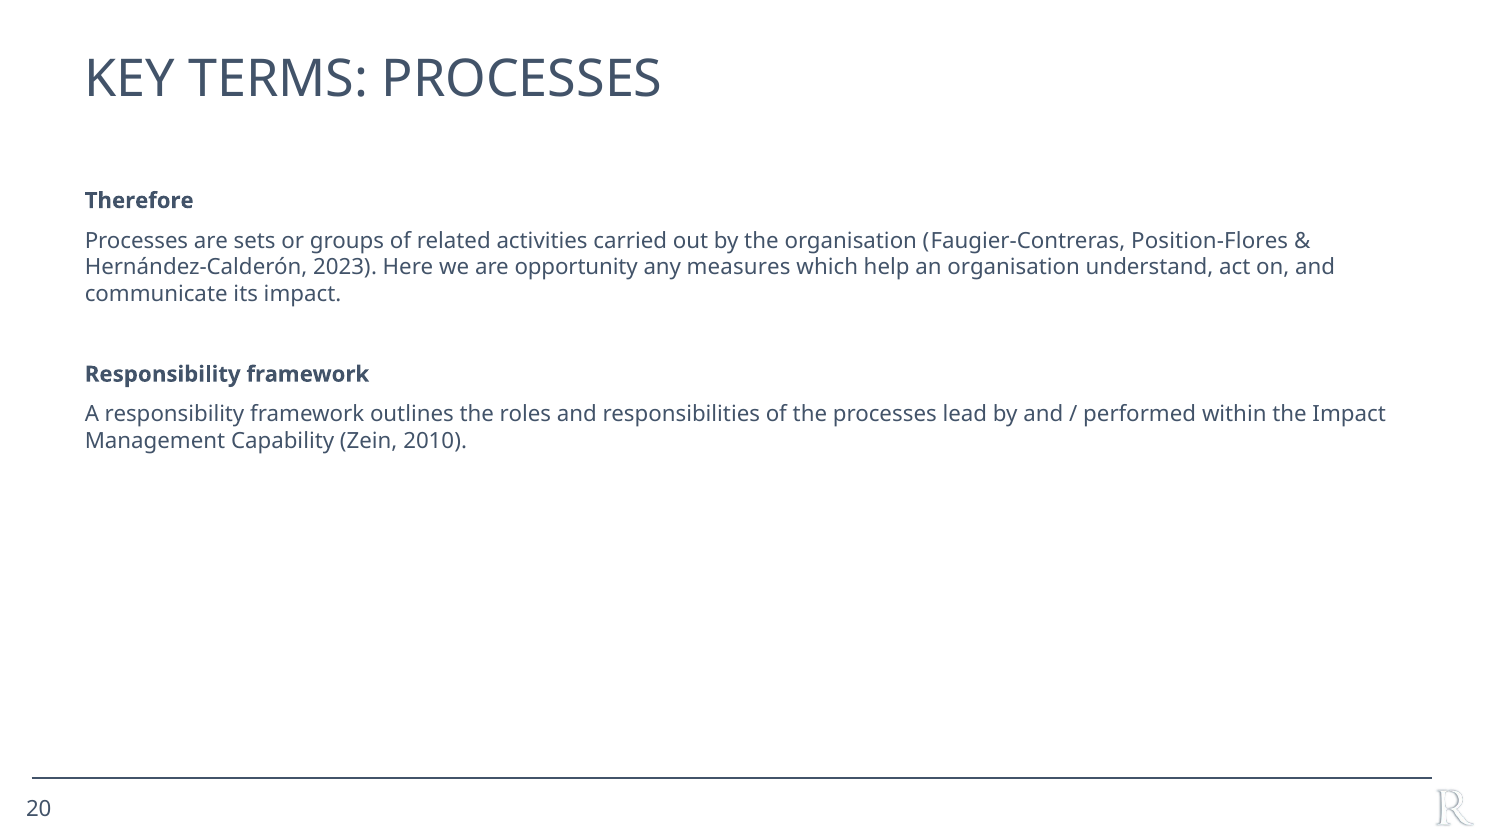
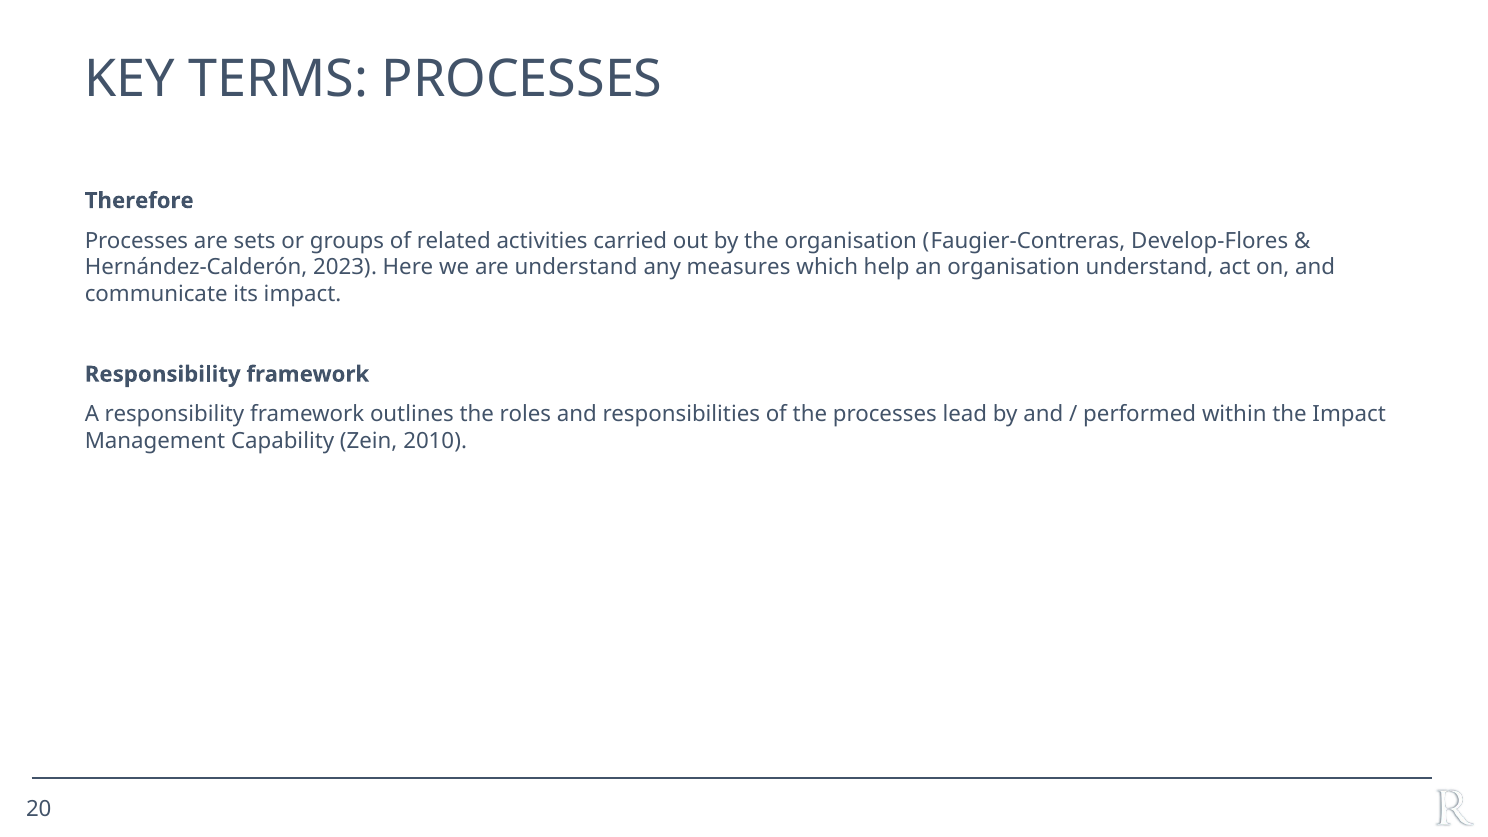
Position-Flores: Position-Flores -> Develop-Flores (1210, 241)
are opportunity: opportunity -> understand (576, 267)
